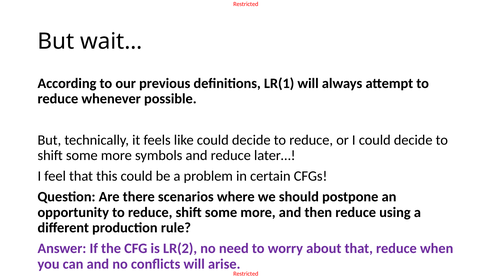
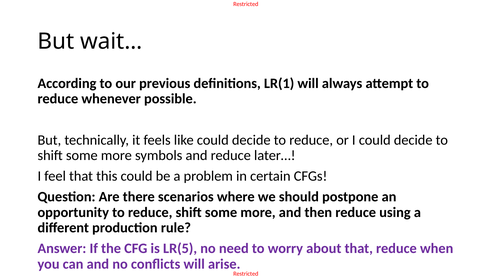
LR(2: LR(2 -> LR(5 (180, 248)
